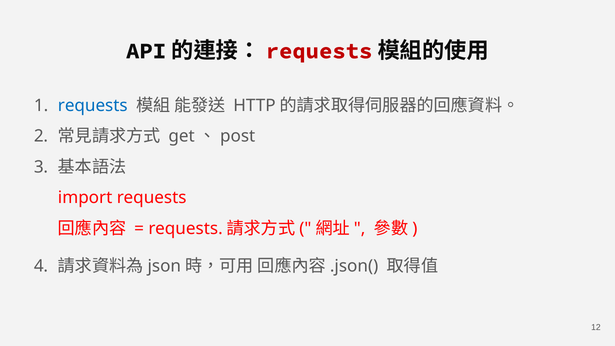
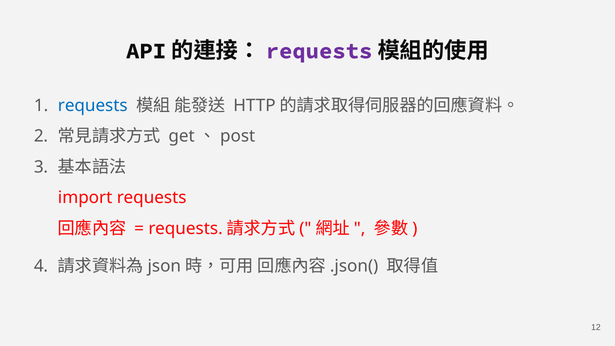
requests colour: red -> purple (319, 51)
